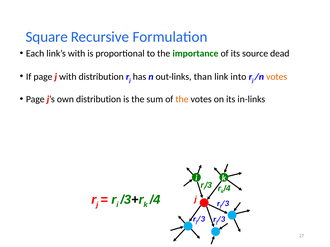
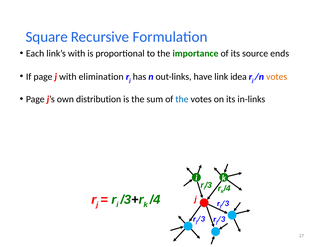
dead: dead -> ends (280, 54)
with distribution: distribution -> elimination (101, 77)
than: than -> have (203, 77)
into: into -> idea (239, 77)
the colour: orange -> blue (182, 99)
